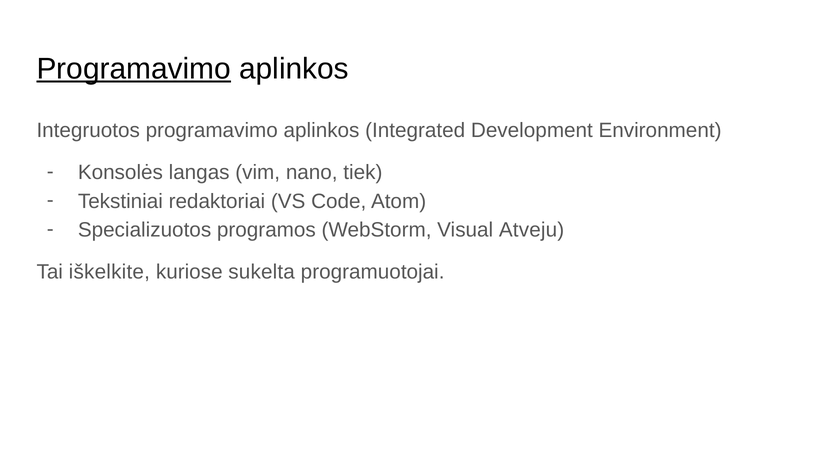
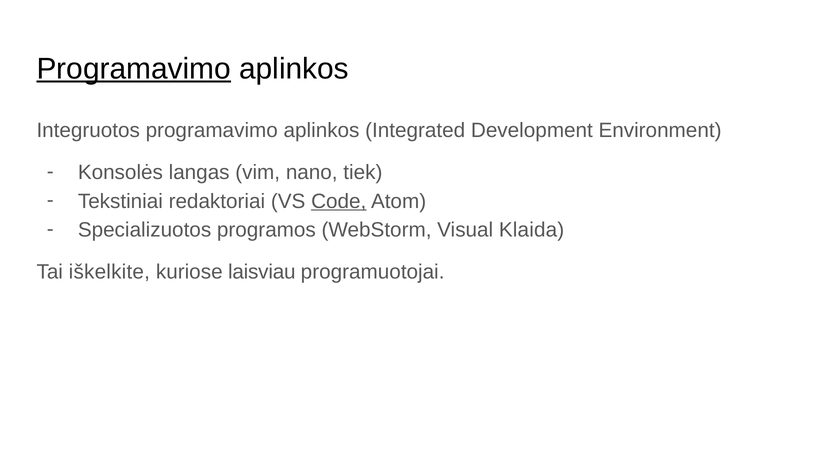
Code underline: none -> present (339, 201)
Atveju: Atveju -> Klaida (532, 230)
sukelta: sukelta -> laisviau (262, 272)
